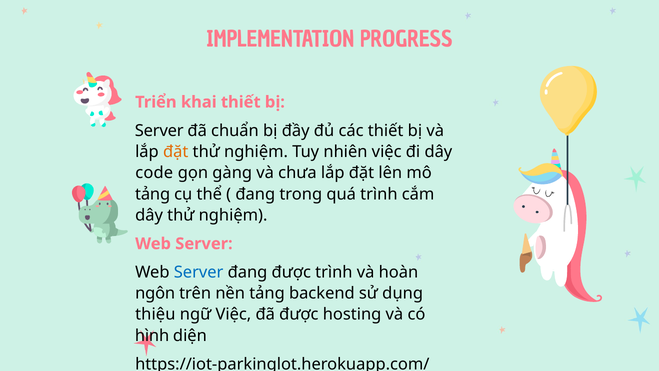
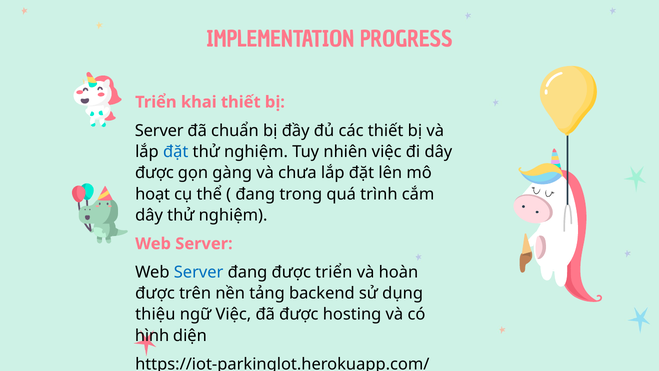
đặt colour: orange -> blue (176, 152)
code: code -> được (154, 173)
tảng: tảng -> hoạt (153, 194)
được trình: trình -> triển (334, 272)
ngôn: ngôn -> được (155, 293)
